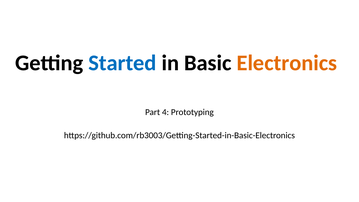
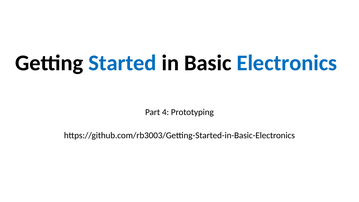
Electronics colour: orange -> blue (287, 63)
